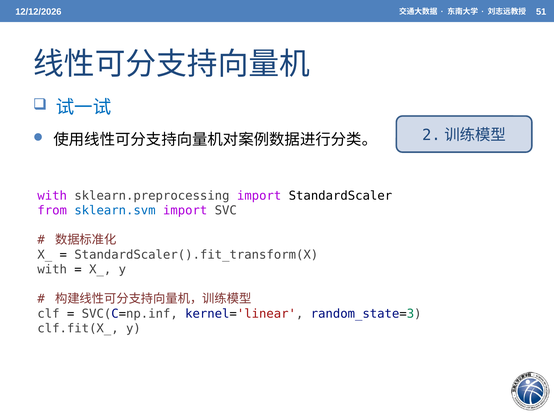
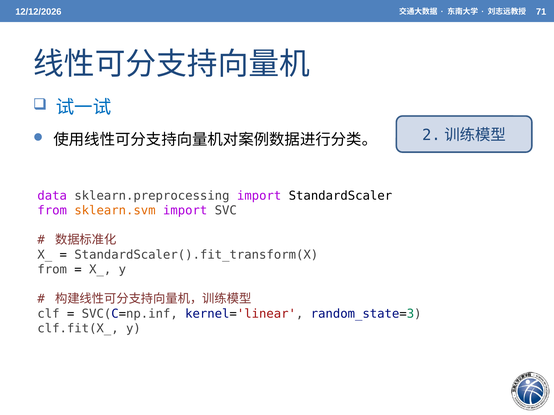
51: 51 -> 71 (541, 12)
with: with -> data (52, 196)
sklearn.svm colour: blue -> orange (115, 211)
with: with -> from (52, 270)
